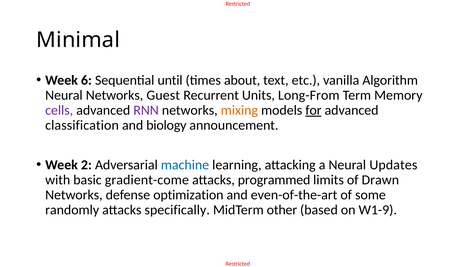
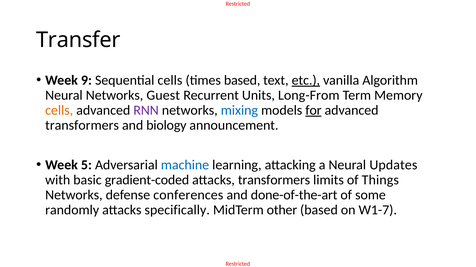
Minimal: Minimal -> Transfer (78, 40)
6: 6 -> 9 (86, 80)
Sequential until: until -> cells (170, 80)
times about: about -> based (242, 80)
etc underline: none -> present (306, 80)
cells colour: purple -> orange (59, 110)
mixing colour: orange -> blue (239, 110)
classification: classification -> transformers (82, 125)
2: 2 -> 5 (86, 165)
gradient-come: gradient-come -> gradient-coded (147, 180)
attacks programmed: programmed -> transformers (274, 180)
Drawn: Drawn -> Things (380, 180)
optimization: optimization -> conferences (188, 195)
even-of-the-art: even-of-the-art -> done-of-the-art (294, 195)
W1-9: W1-9 -> W1-7 (378, 210)
